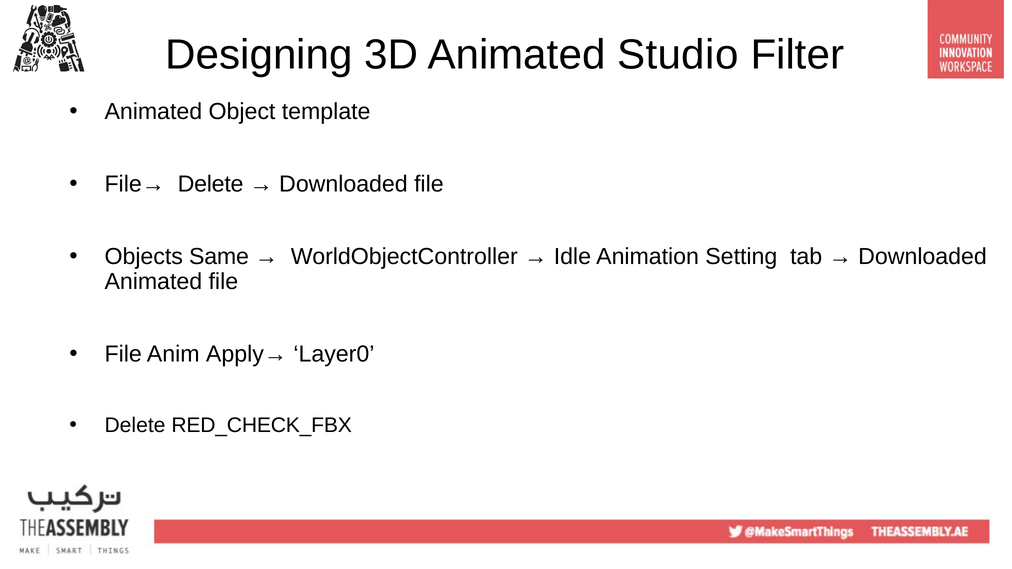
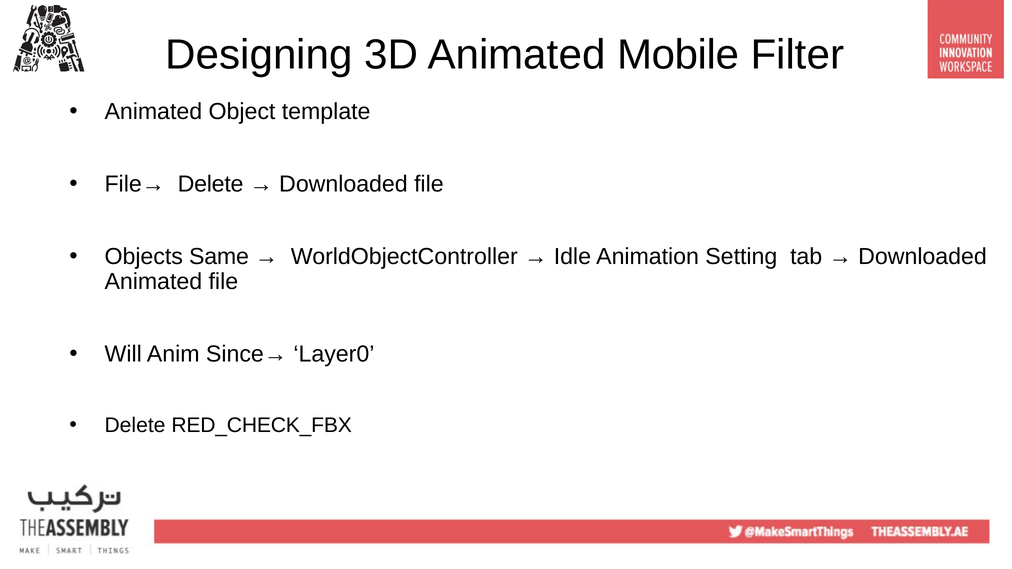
Studio: Studio -> Mobile (678, 55)
File: File -> Will (123, 354)
Apply→: Apply→ -> Since→ (247, 354)
